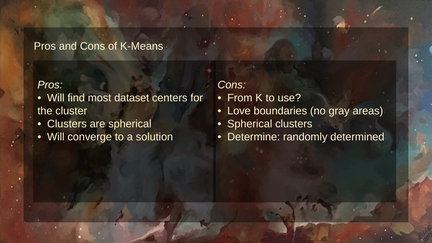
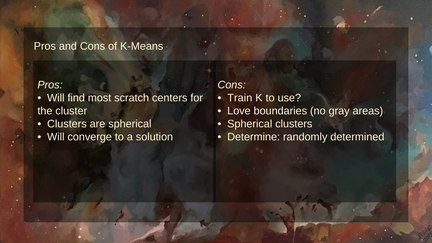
dataset: dataset -> scratch (132, 98)
From: From -> Train (240, 98)
